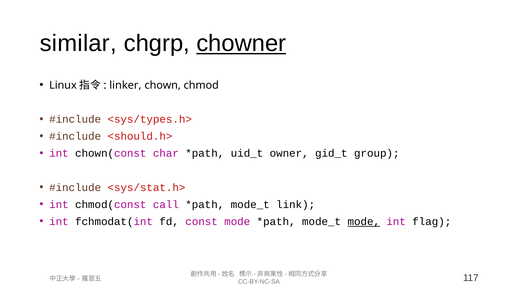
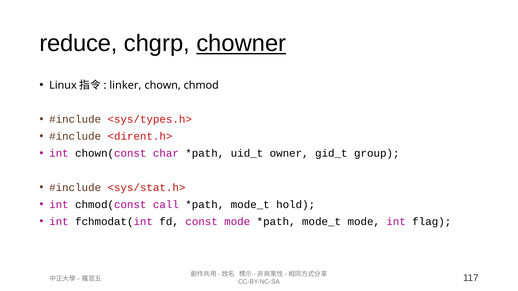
similar: similar -> reduce (78, 44)
<should.h>: <should.h> -> <dirent.h> (140, 136)
link: link -> hold (296, 205)
mode underline: present -> none (364, 222)
